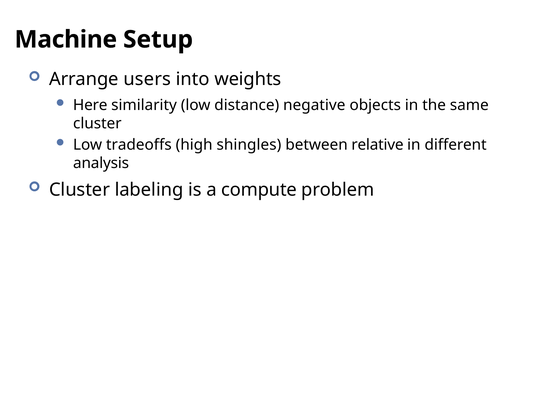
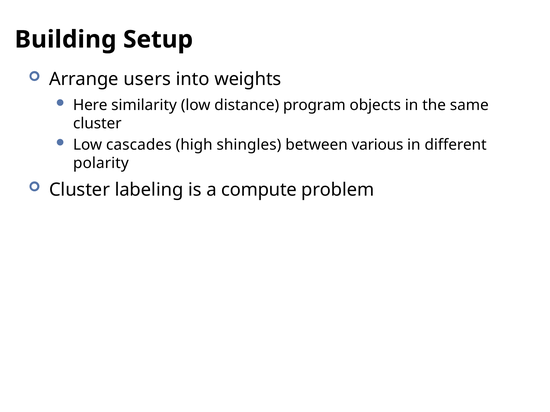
Machine: Machine -> Building (66, 40)
negative: negative -> program (314, 105)
tradeoffs: tradeoffs -> cascades (139, 145)
relative: relative -> various (377, 145)
analysis: analysis -> polarity (101, 163)
